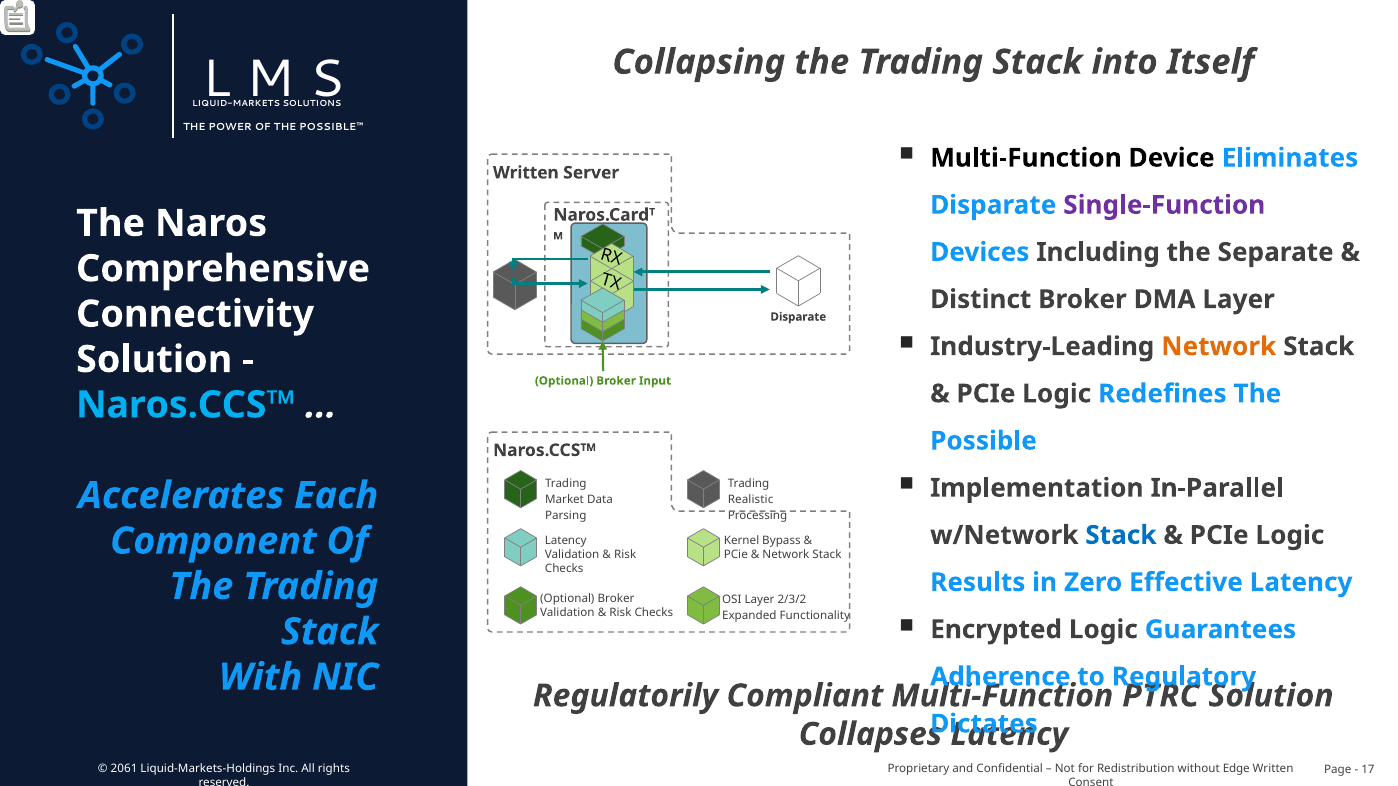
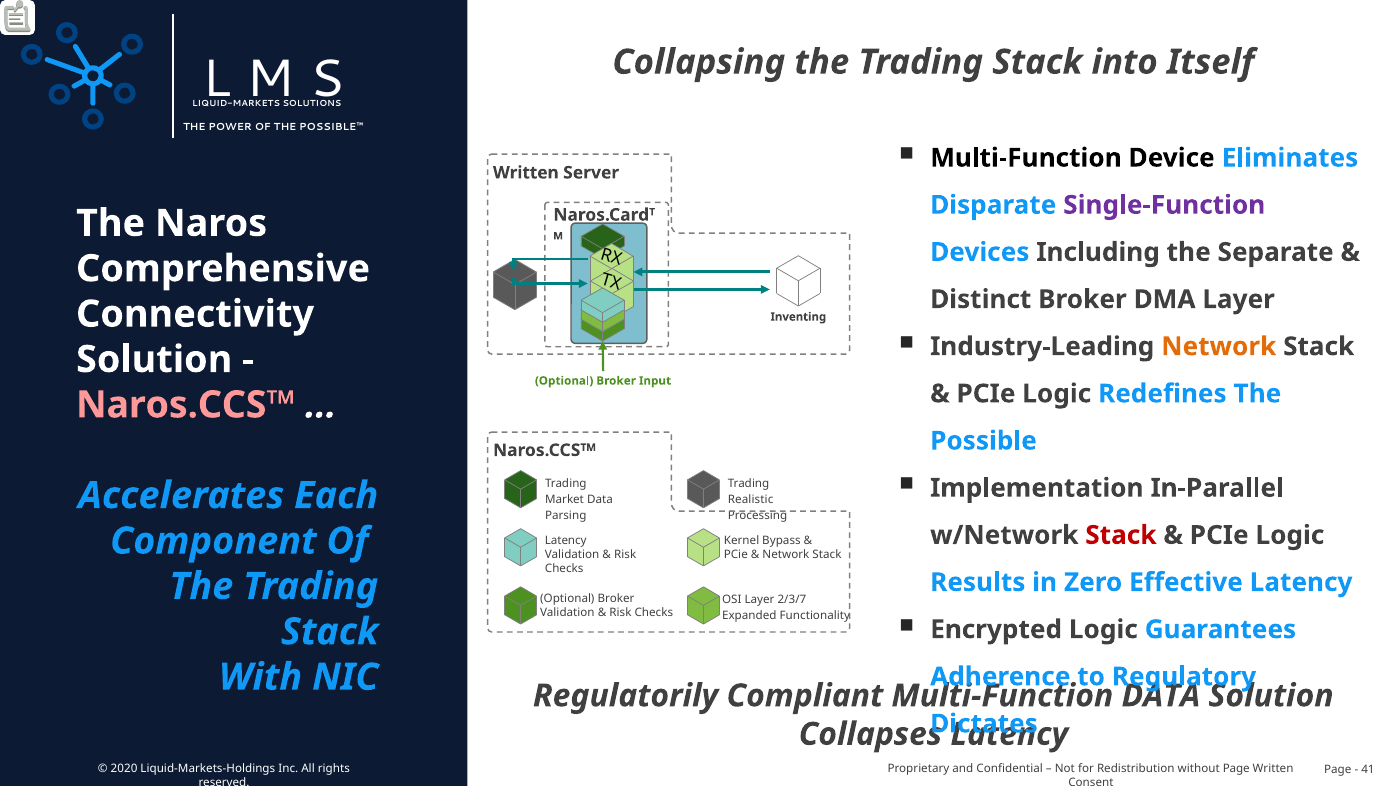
Disparate: Disparate -> Inventing (798, 317)
Naros.CCS™ colour: light blue -> pink (186, 405)
Stack colour: blue -> red (1121, 535)
2/3/2: 2/3/2 -> 2/3/7 (792, 600)
Multi-Function PTRC: PTRC -> DATA (1161, 696)
2061: 2061 -> 2020 (124, 769)
without Edge: Edge -> Page (1236, 769)
17: 17 -> 41 (1368, 770)
